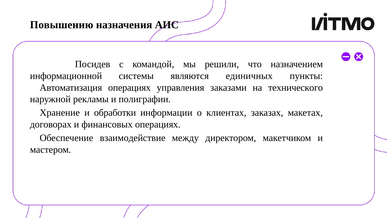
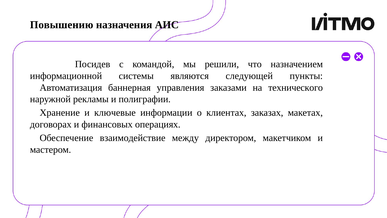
единичных: единичных -> следующей (249, 76)
Автоматизация операциях: операциях -> баннерная (129, 87)
обработки: обработки -> ключевые (115, 113)
